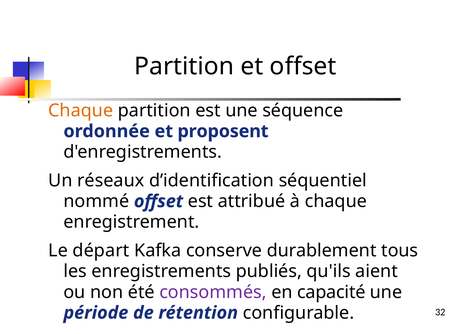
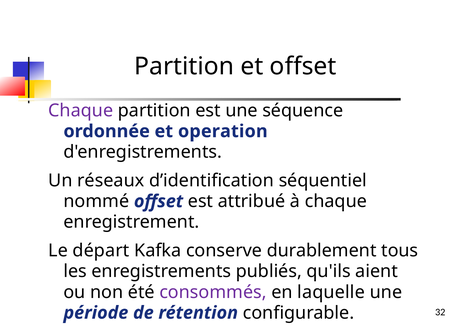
Chaque colour: orange -> purple (81, 111)
proposent: proposent -> operation (223, 131)
capacité: capacité -> laquelle (331, 292)
